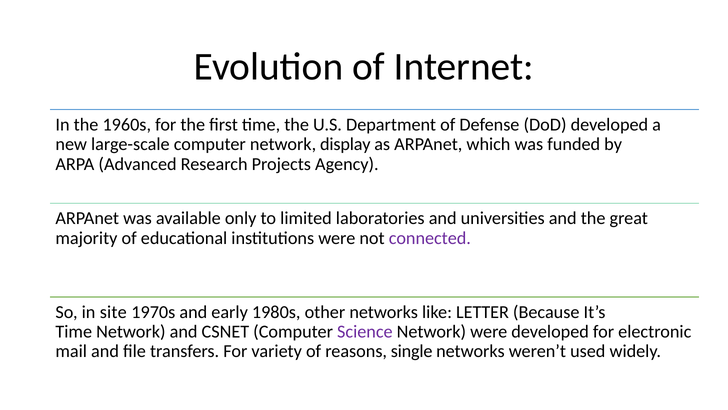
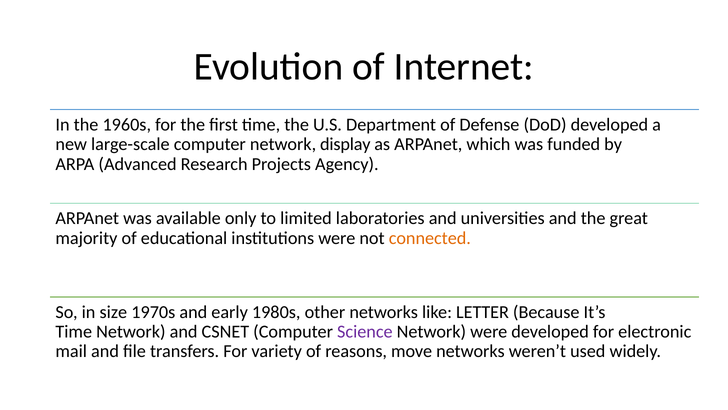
connected colour: purple -> orange (430, 238)
site: site -> size (113, 312)
single: single -> move (412, 351)
